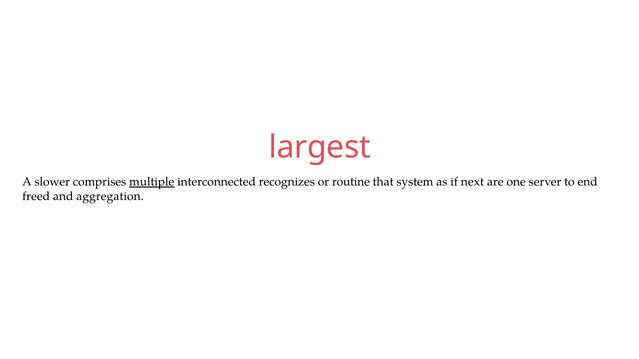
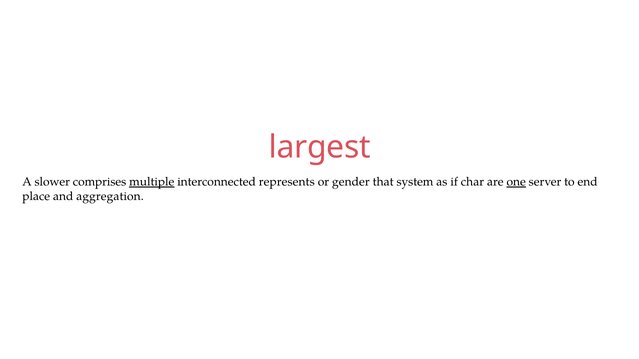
recognizes: recognizes -> represents (287, 182)
routine: routine -> gender (351, 182)
next: next -> char (472, 182)
one underline: none -> present (516, 182)
freed: freed -> place (36, 196)
